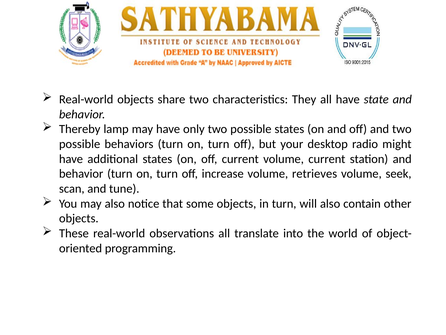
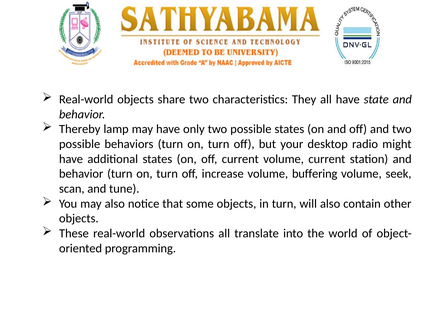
retrieves: retrieves -> buffering (315, 174)
